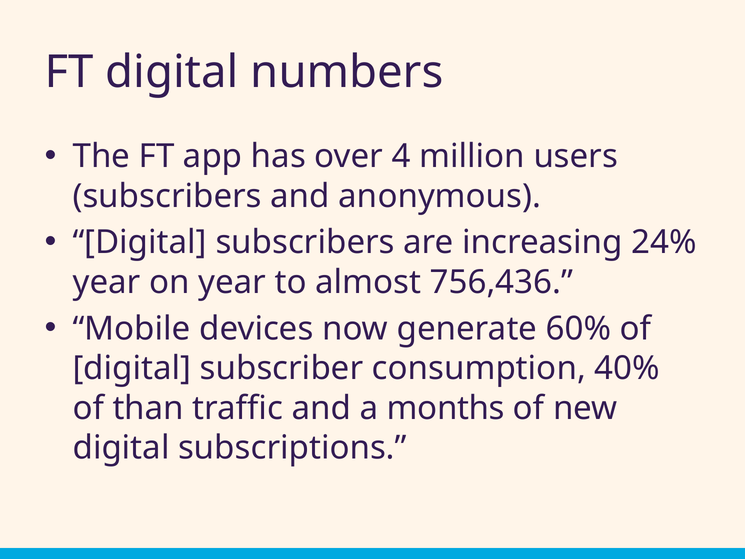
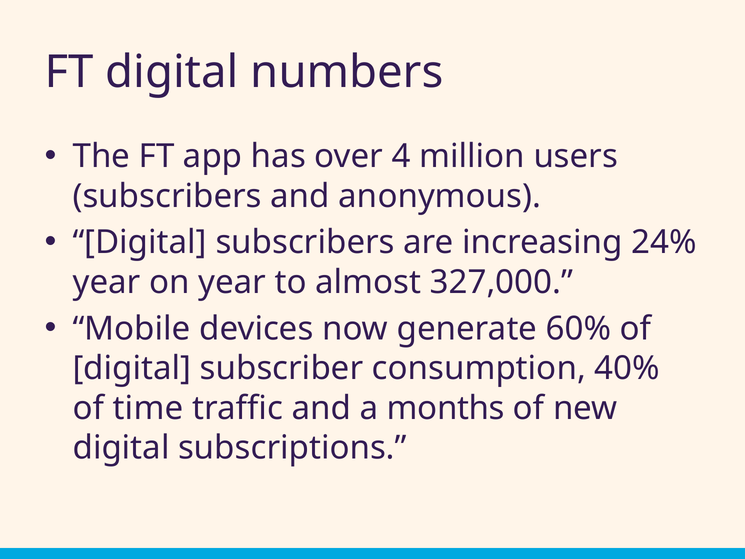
756,436: 756,436 -> 327,000 (501, 282)
than: than -> time (148, 408)
